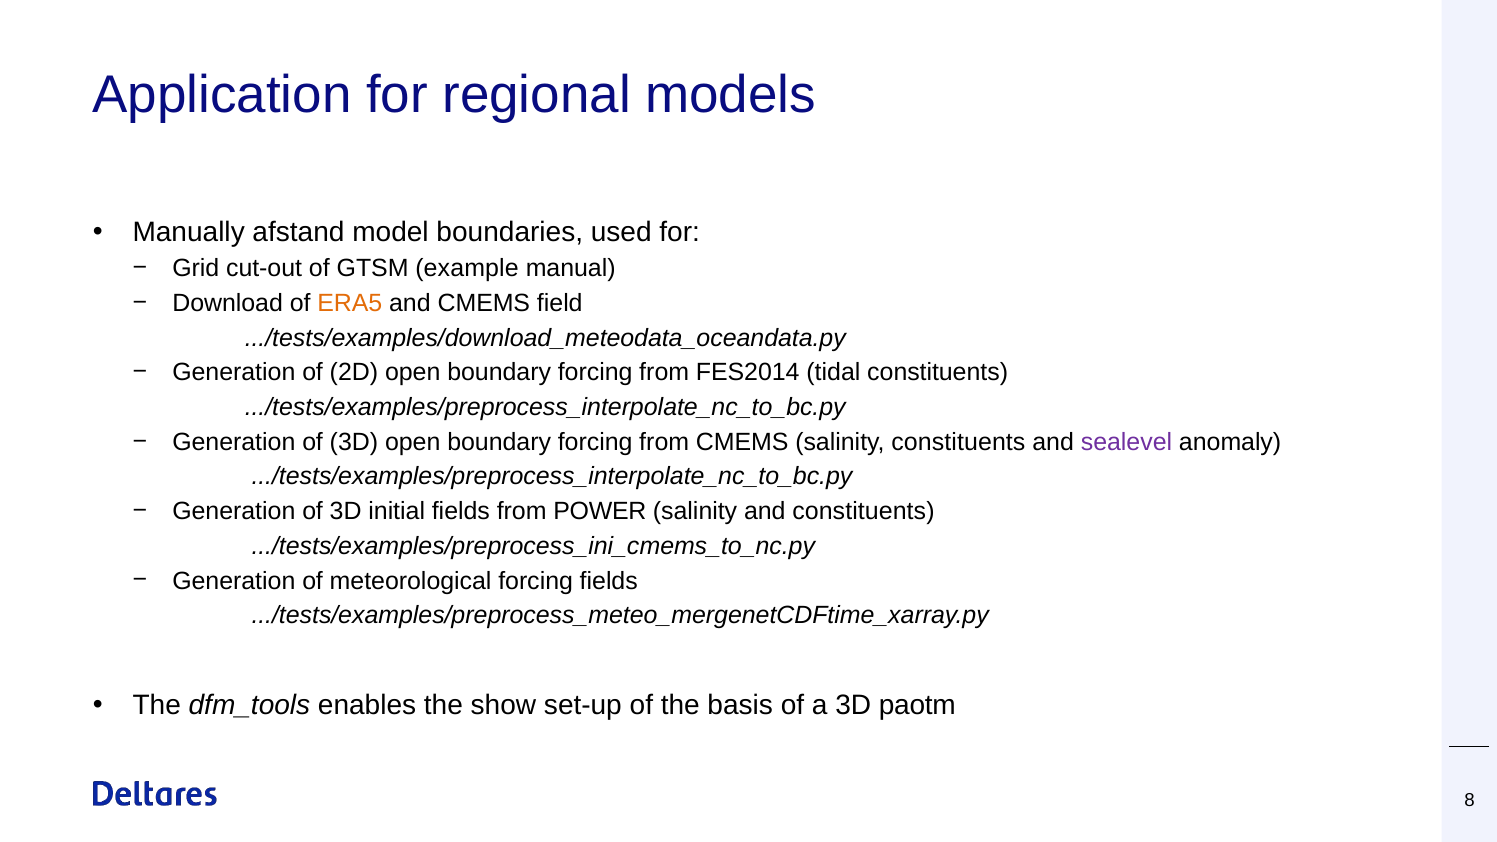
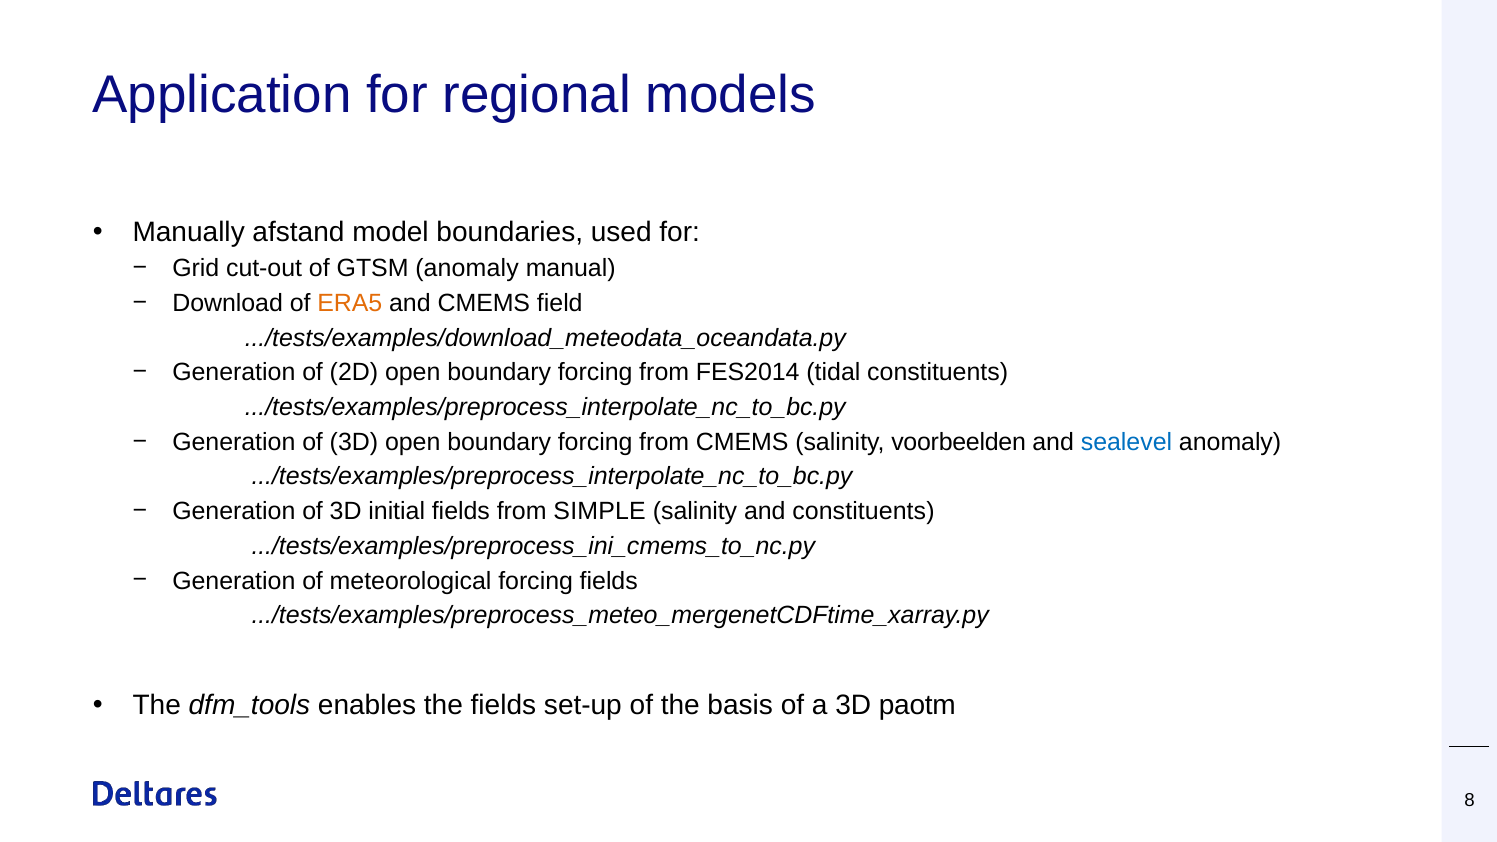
GTSM example: example -> anomaly (467, 269)
salinity constituents: constituents -> voorbeelden (959, 442)
sealevel colour: purple -> blue (1127, 442)
POWER: POWER -> SIMPLE (600, 511)
the show: show -> fields (503, 706)
